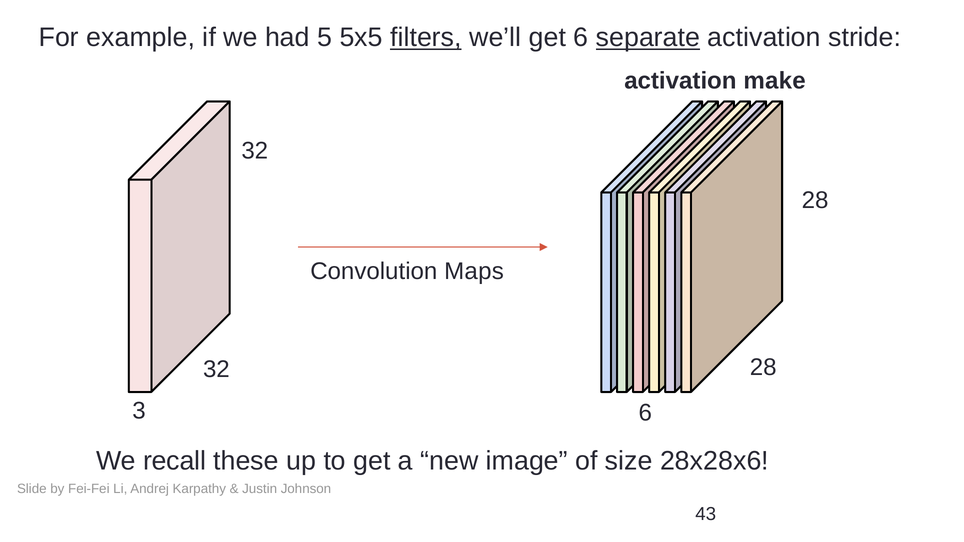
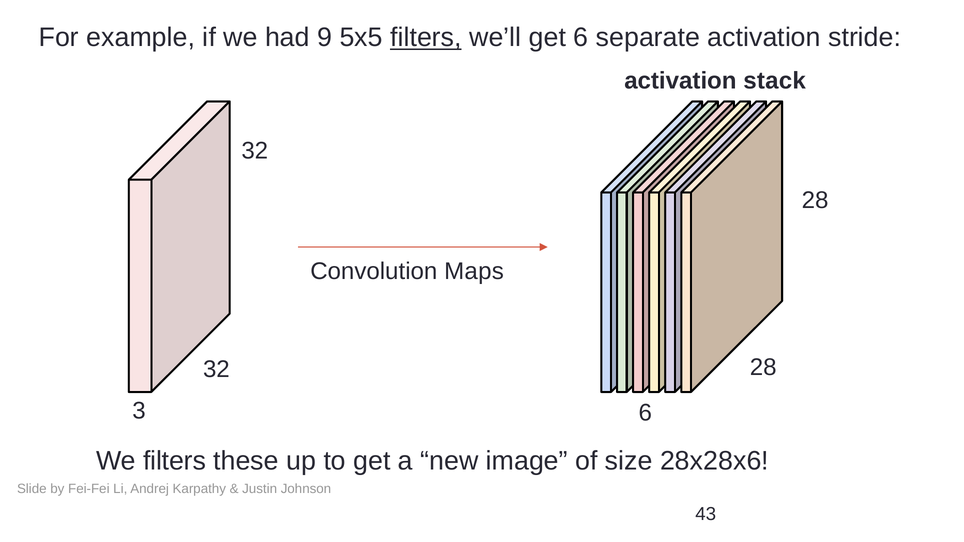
5: 5 -> 9 (325, 38)
separate underline: present -> none (648, 38)
make: make -> stack (775, 81)
We recall: recall -> filters (175, 461)
